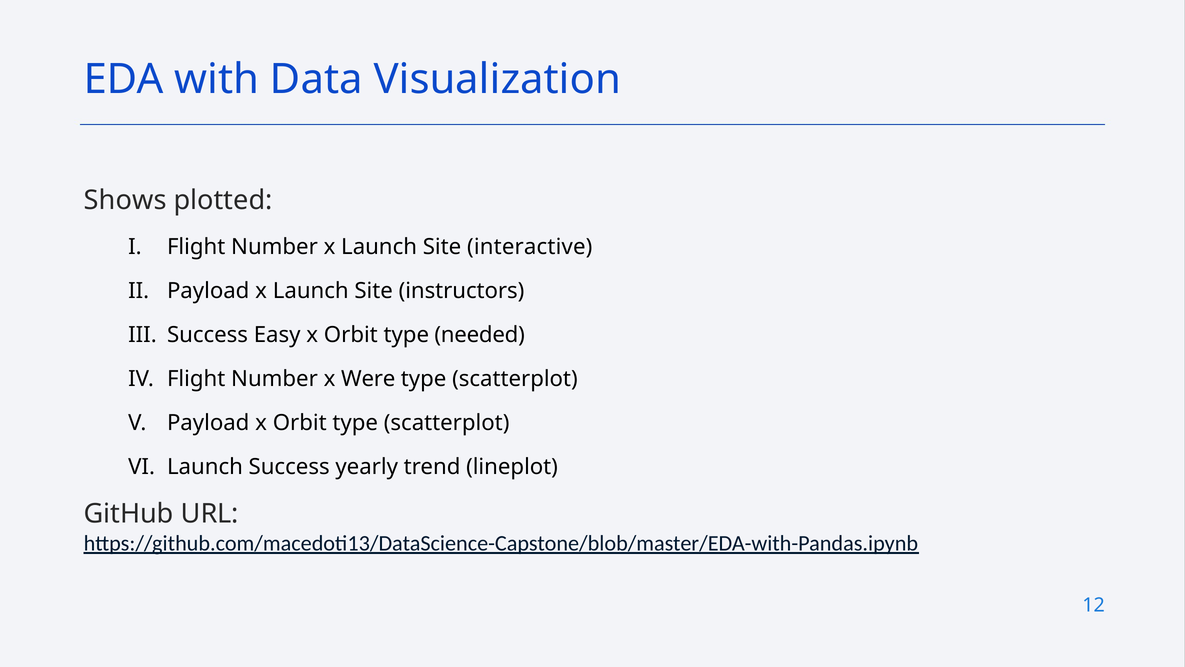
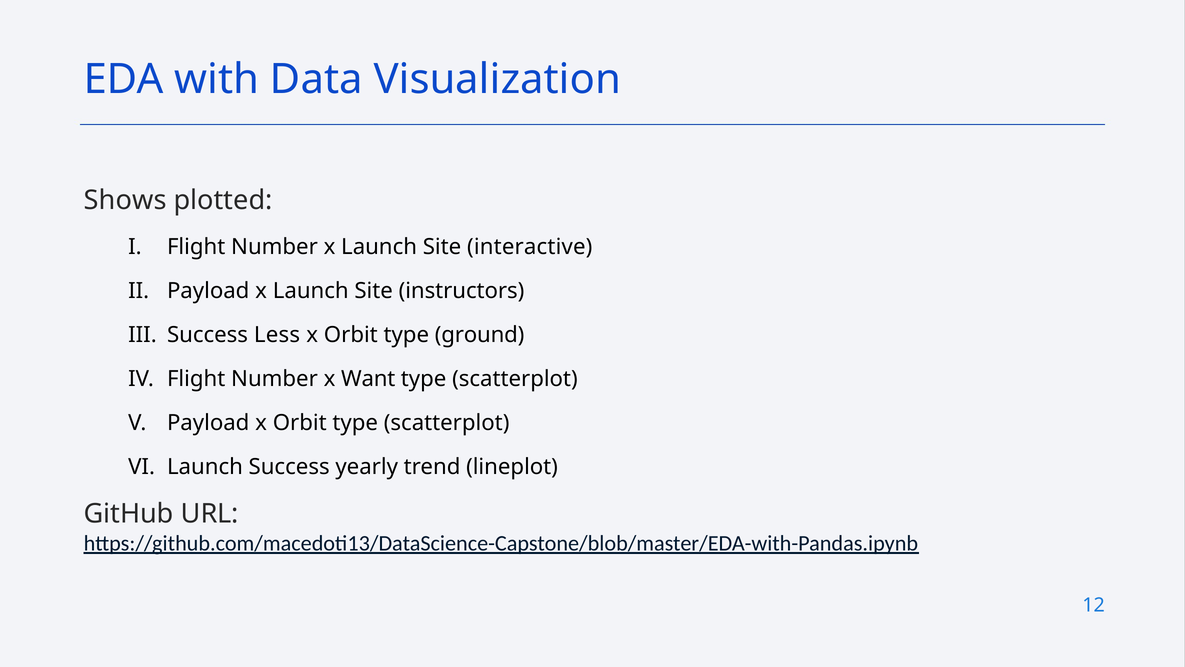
Easy: Easy -> Less (277, 335)
needed: needed -> ground (480, 335)
Were: Were -> Want (368, 378)
